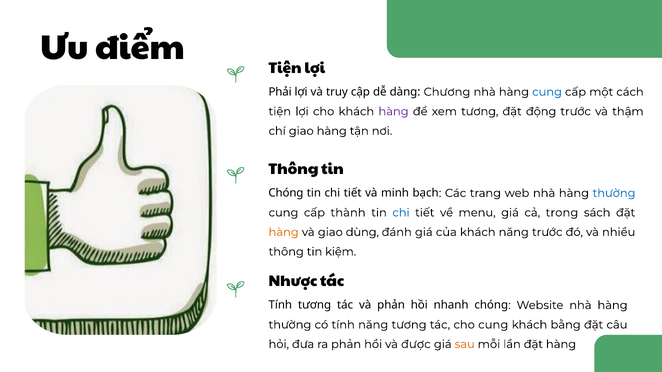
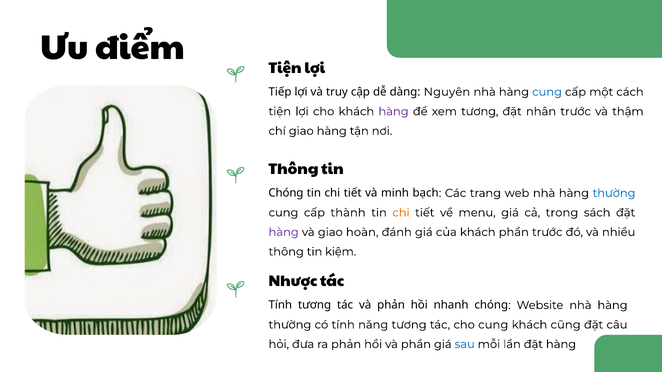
Phải: Phải -> Tiếp (280, 92)
Chương: Chương -> Nguyên (447, 92)
động: động -> nhân (541, 112)
chi colour: blue -> orange (401, 213)
hàng colour: orange -> purple (284, 232)
dùng: dùng -> hoàn (362, 232)
khách năng: năng -> phần (514, 232)
bằng: bằng -> cũng (566, 325)
và được: được -> phần (416, 345)
sau colour: orange -> blue (465, 345)
